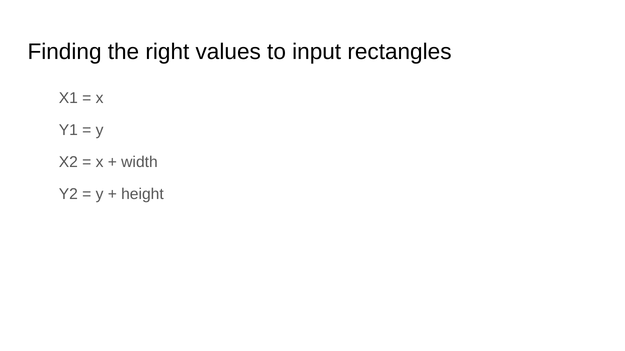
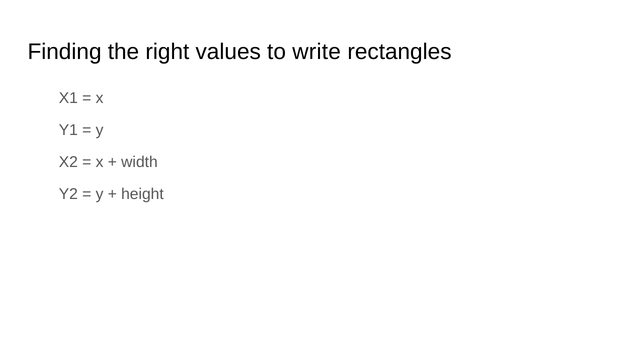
input: input -> write (317, 52)
